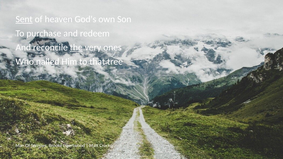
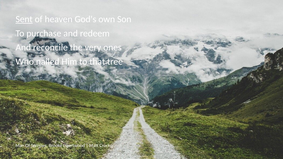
the underline: present -> none (76, 47)
